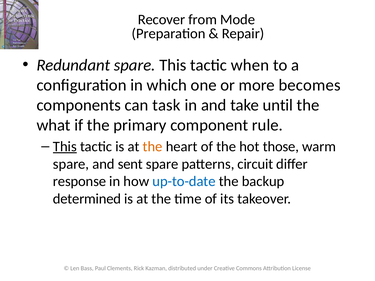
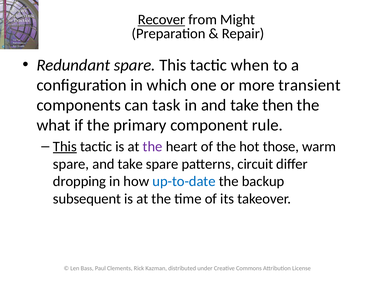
Recover underline: none -> present (161, 20)
Mode: Mode -> Might (238, 20)
becomes: becomes -> transient (310, 85)
until: until -> then (278, 105)
the colour: orange -> purple (153, 147)
spare and sent: sent -> take (130, 164)
response: response -> dropping (80, 182)
determined: determined -> subsequent (87, 199)
